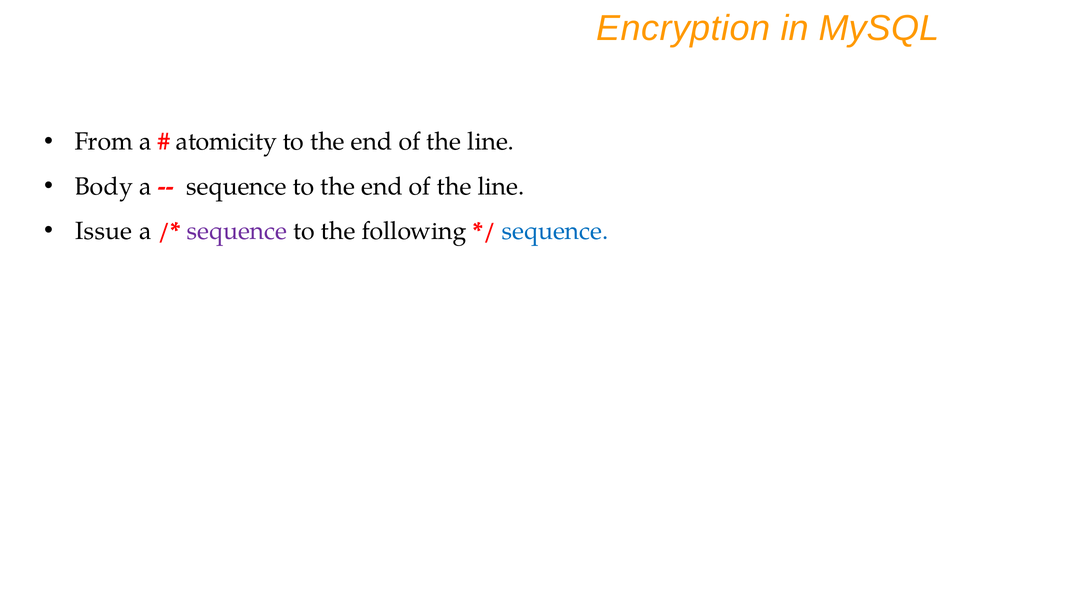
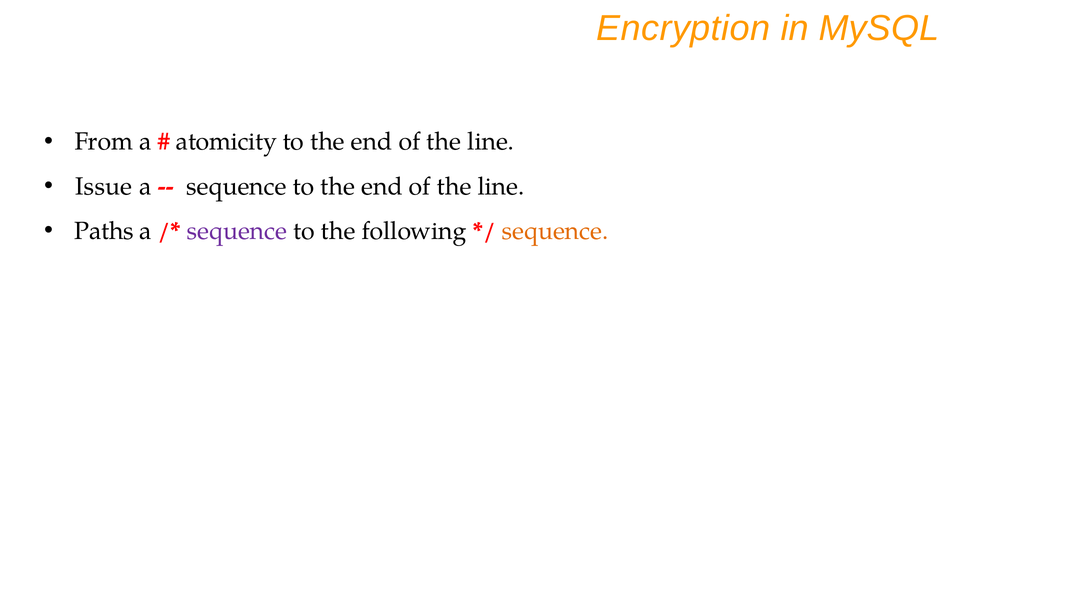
Body: Body -> Issue (104, 186)
Issue: Issue -> Paths (104, 231)
sequence colour: blue -> orange (555, 231)
